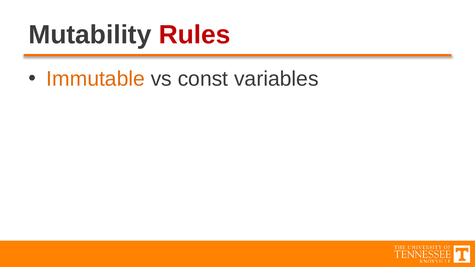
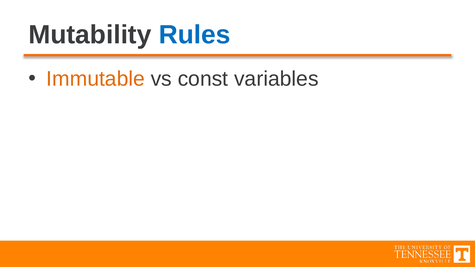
Rules colour: red -> blue (195, 35)
